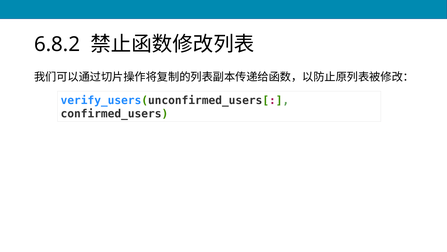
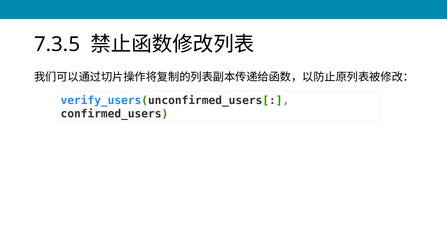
6.8.2: 6.8.2 -> 7.3.5 (57, 44)
